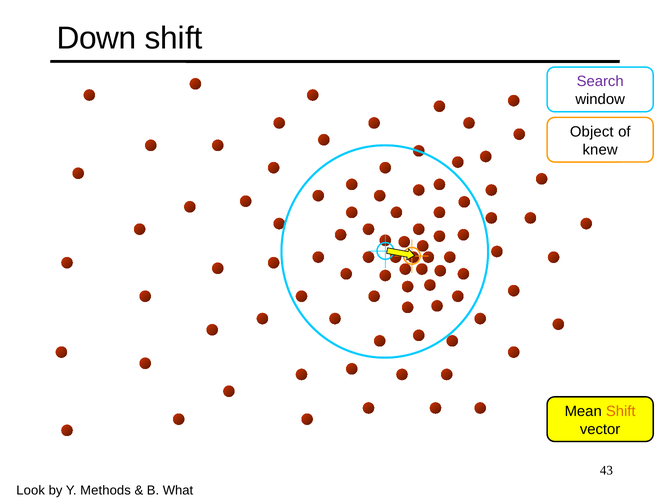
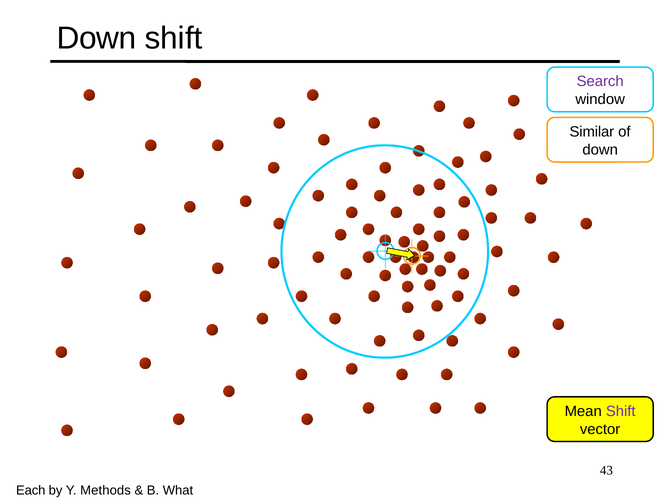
Object: Object -> Similar (592, 132)
knew: knew -> down (600, 150)
Shift colour: orange -> purple (621, 411)
Look: Look -> Each (31, 490)
